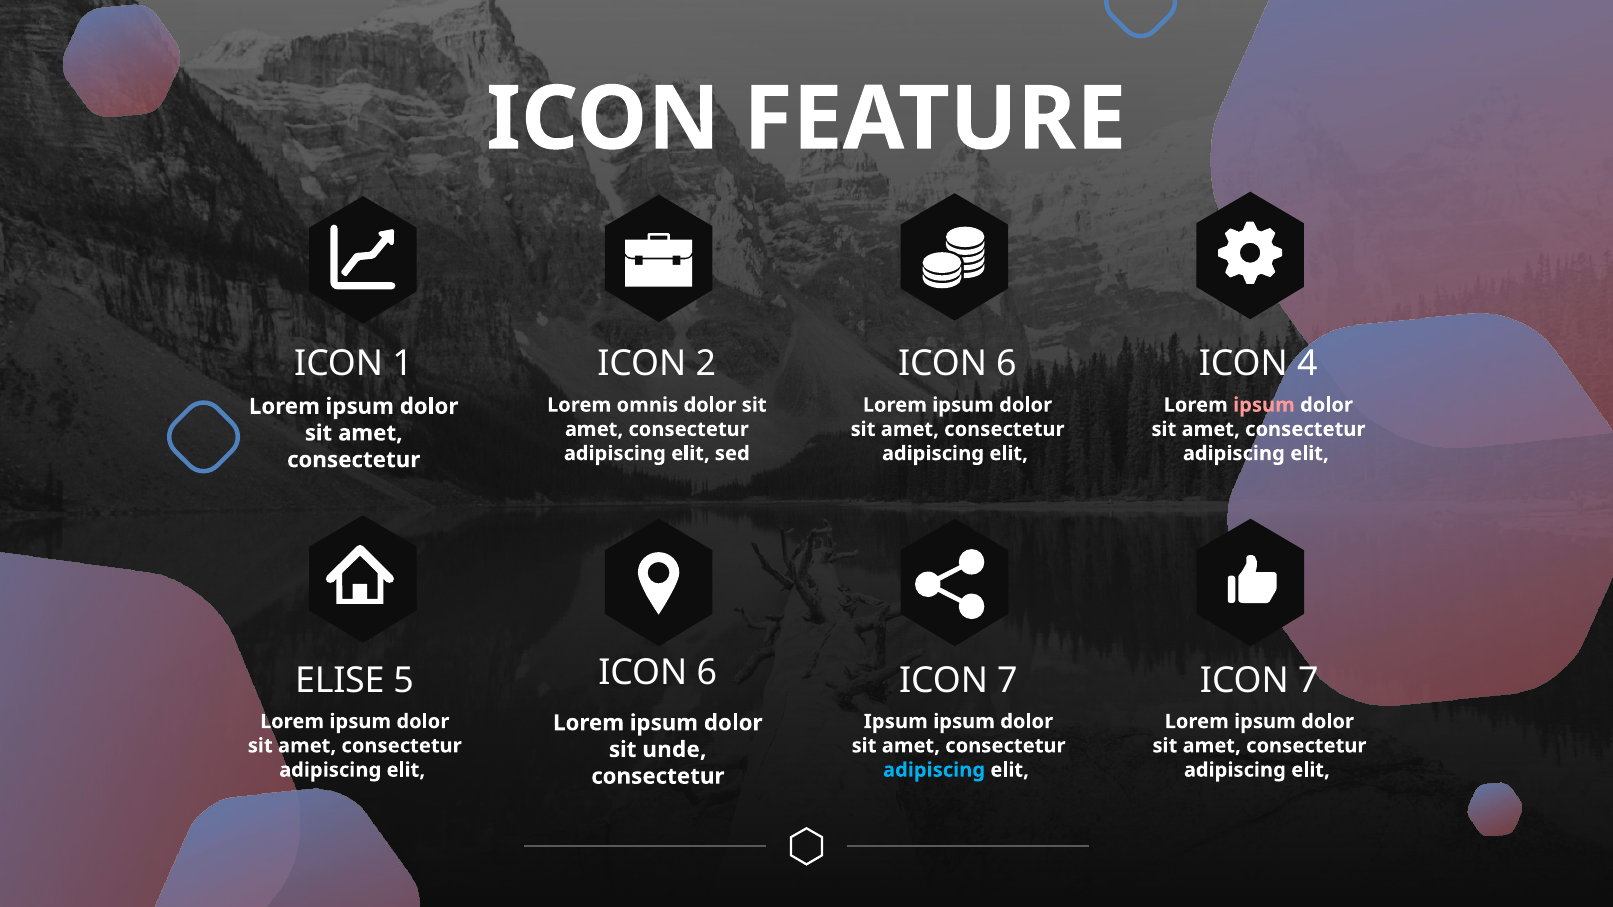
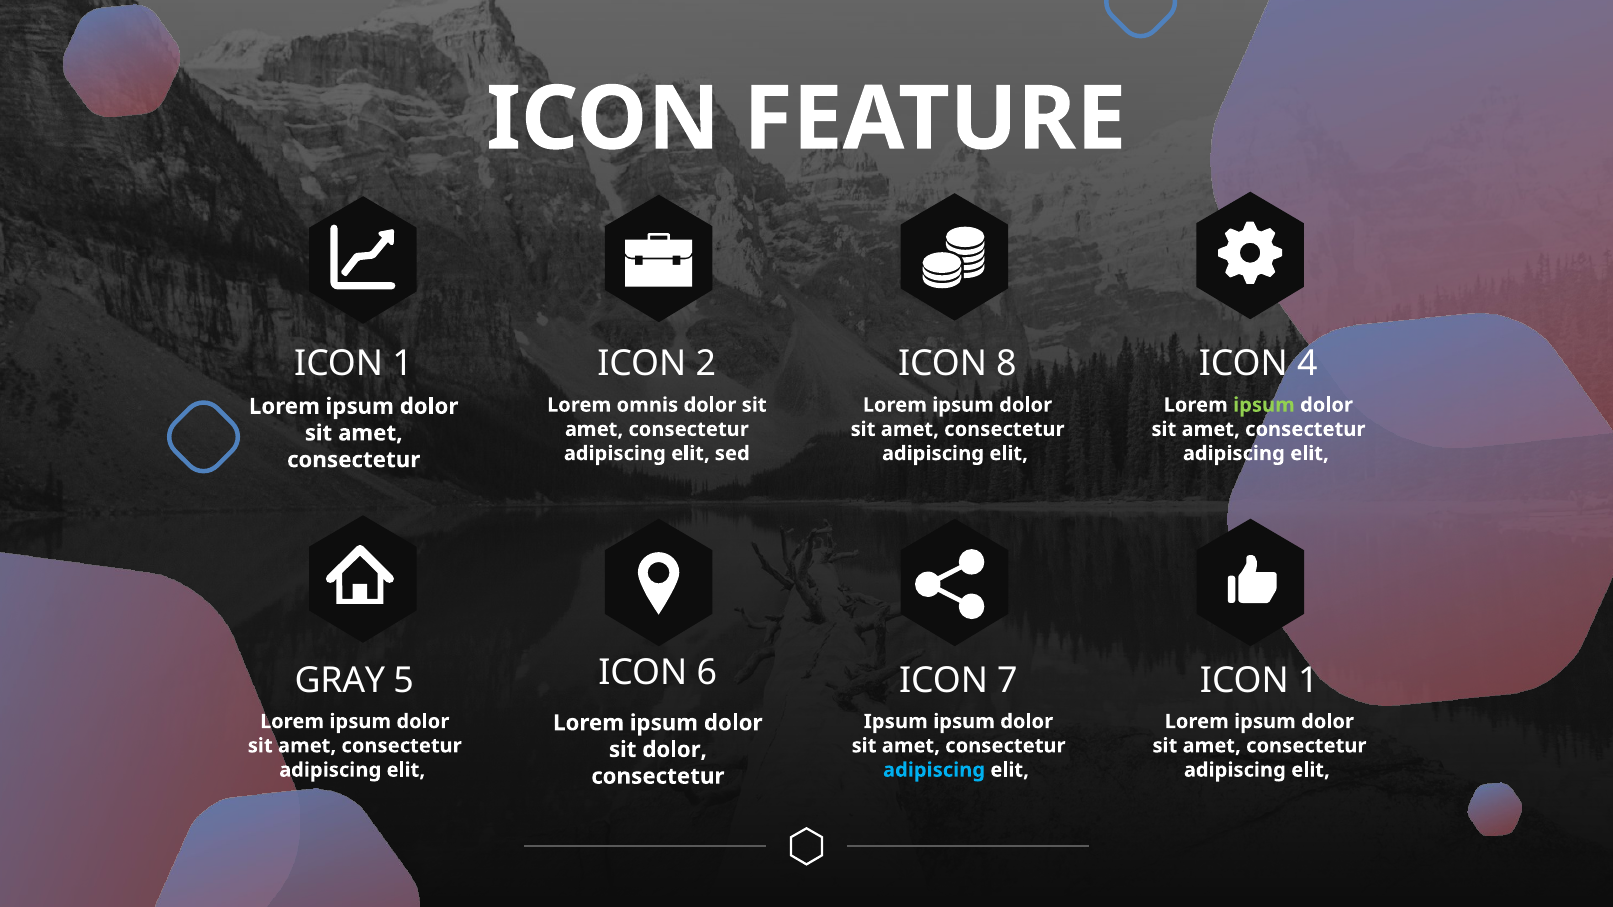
6: 6 -> 8 (1006, 364)
ipsum colour: pink -> light green (1264, 405)
ELISE: ELISE -> GRAY (340, 681)
7: 7 -> 1 (1308, 681)
sit unde: unde -> dolor (675, 750)
